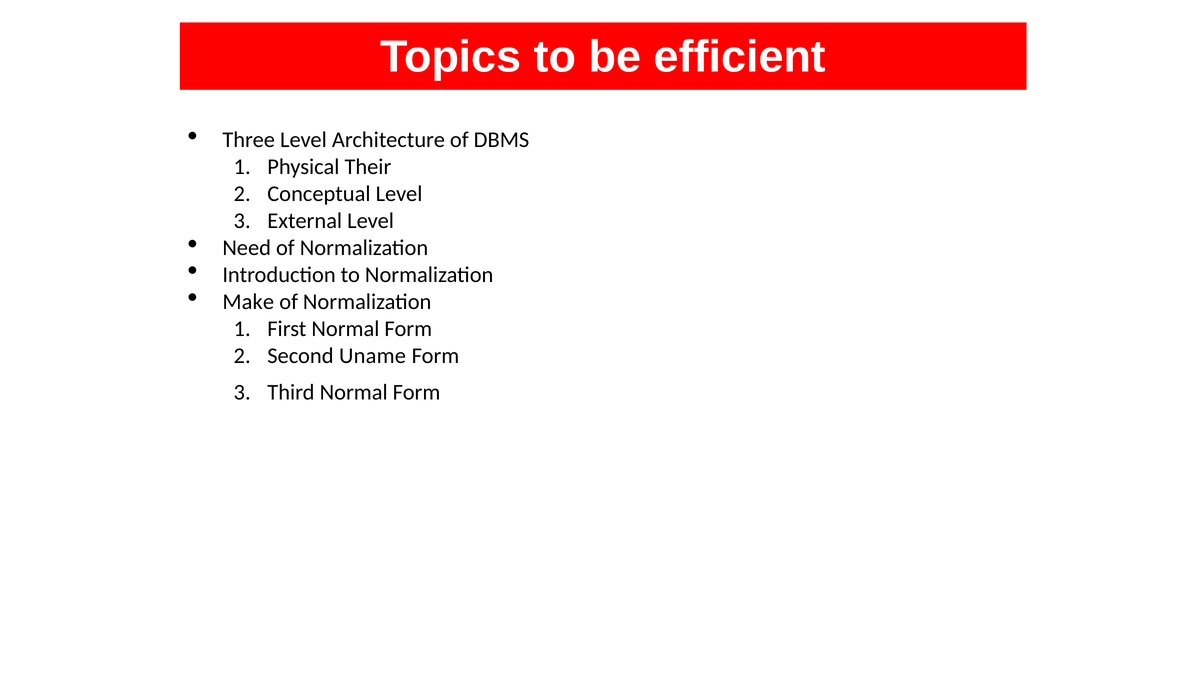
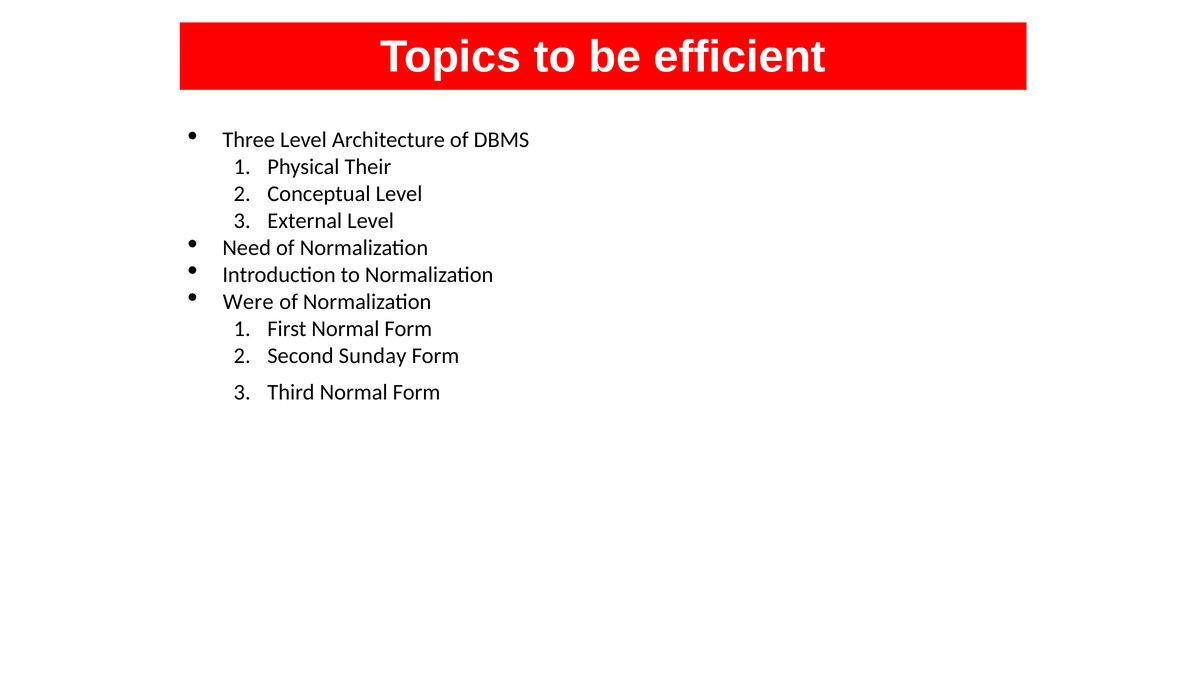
Make: Make -> Were (248, 302)
Uname: Uname -> Sunday (373, 356)
